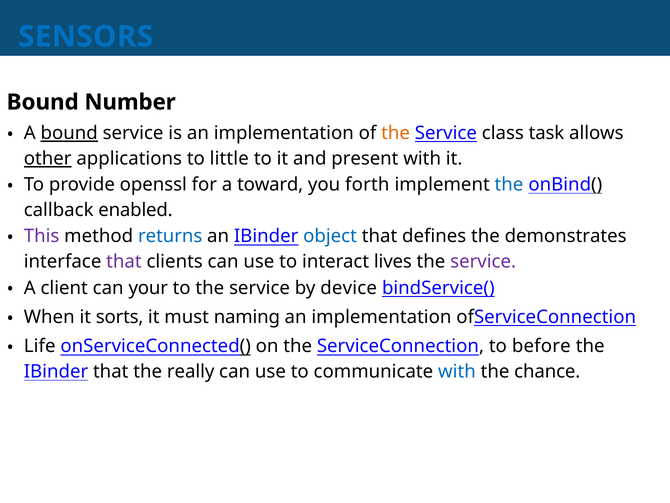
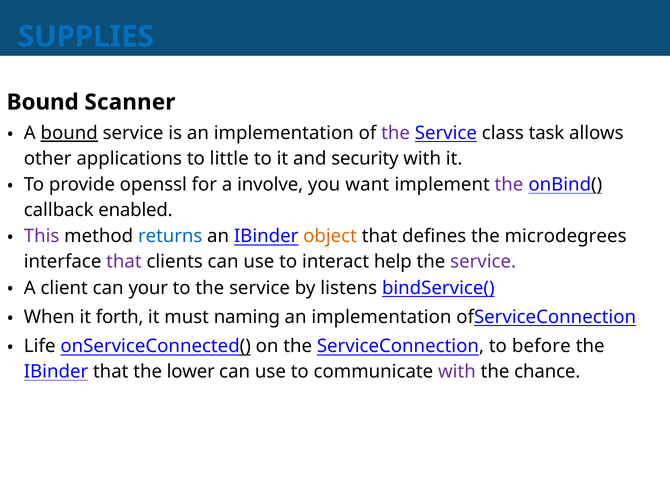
SENSORS: SENSORS -> SUPPLIES (86, 37)
Number: Number -> Scanner (130, 102)
the colour: orange -> purple (396, 133)
other underline: present -> none (48, 159)
present: present -> security (365, 159)
toward: toward -> involve (270, 185)
forth: forth -> want (367, 185)
the colour: blue -> purple (509, 185)
object colour: blue -> orange (330, 236)
demonstrates: demonstrates -> microdegrees (566, 236)
lives: lives -> help (393, 262)
device: device -> listens (349, 288)
sorts: sorts -> forth (120, 317)
really: really -> lower (191, 371)
with colour: blue -> purple (457, 371)
